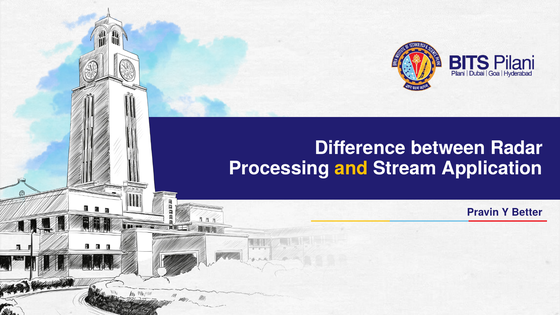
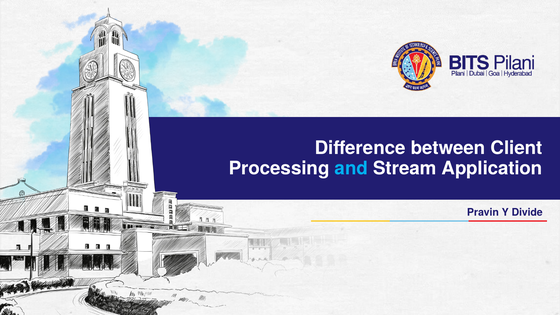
Radar: Radar -> Client (516, 148)
and colour: yellow -> light blue (351, 168)
Better: Better -> Divide (527, 212)
